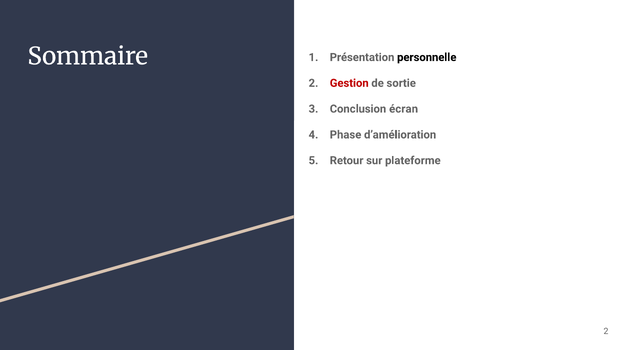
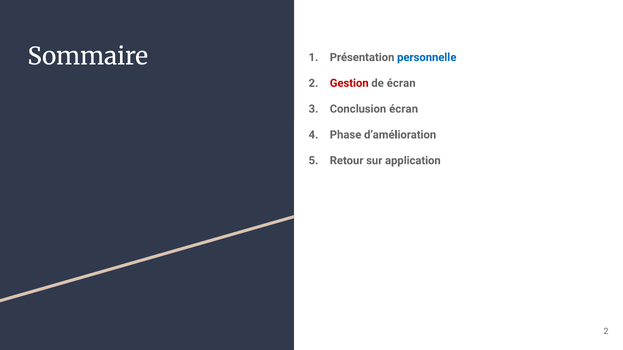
personnelle colour: black -> blue (427, 57)
de sortie: sortie -> écran (401, 83)
plateforme: plateforme -> application (413, 161)
